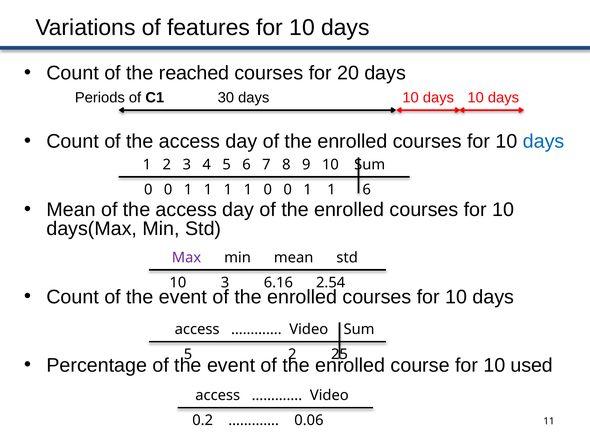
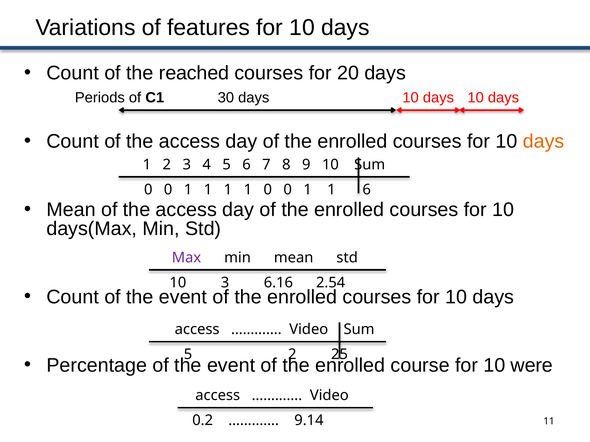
days colour: blue -> orange (544, 142)
used: used -> were (532, 366)
0.06: 0.06 -> 9.14 (309, 421)
